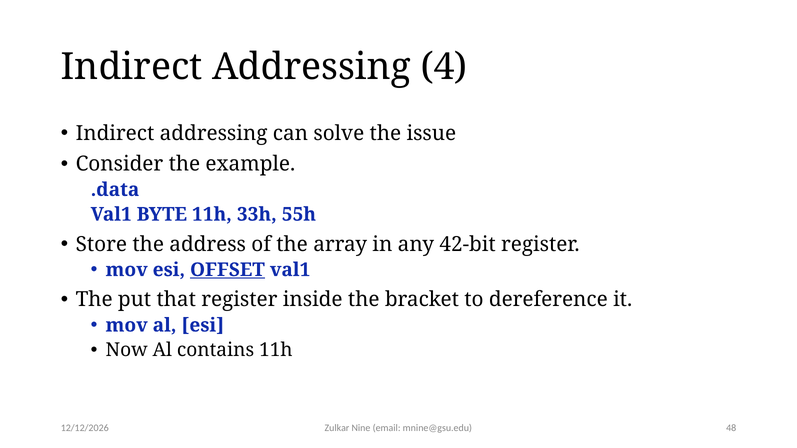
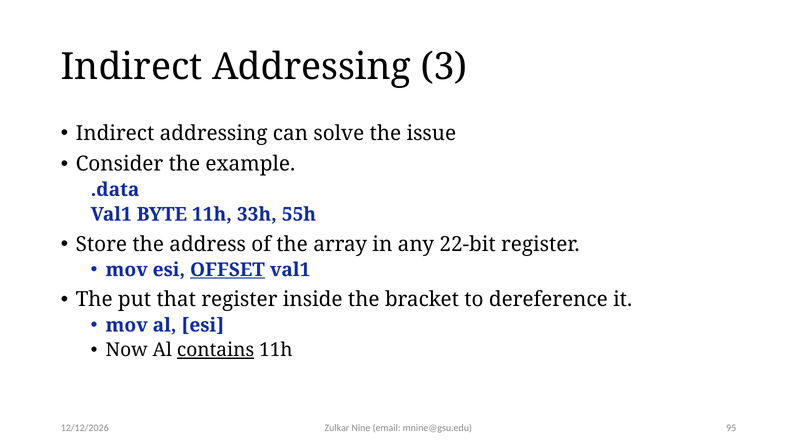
4: 4 -> 3 (444, 67)
42-bit: 42-bit -> 22-bit (468, 244)
contains underline: none -> present (216, 350)
48: 48 -> 95 (731, 428)
